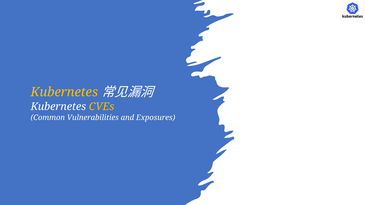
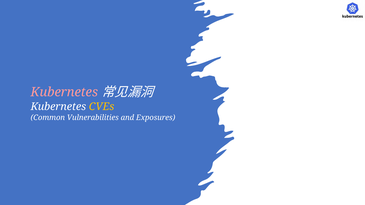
Kubernetes colour: yellow -> pink (64, 92)
